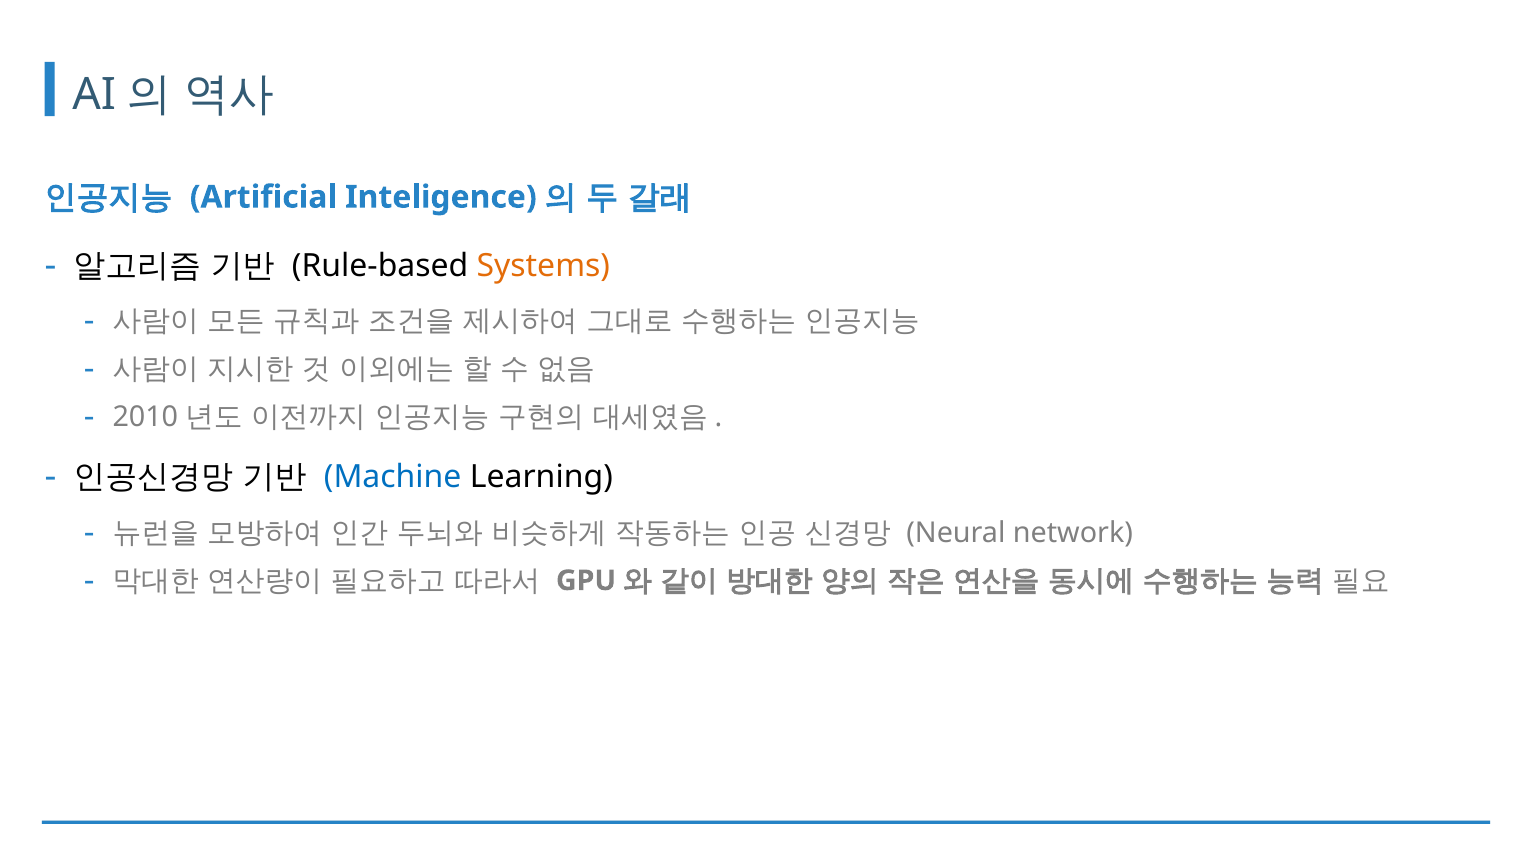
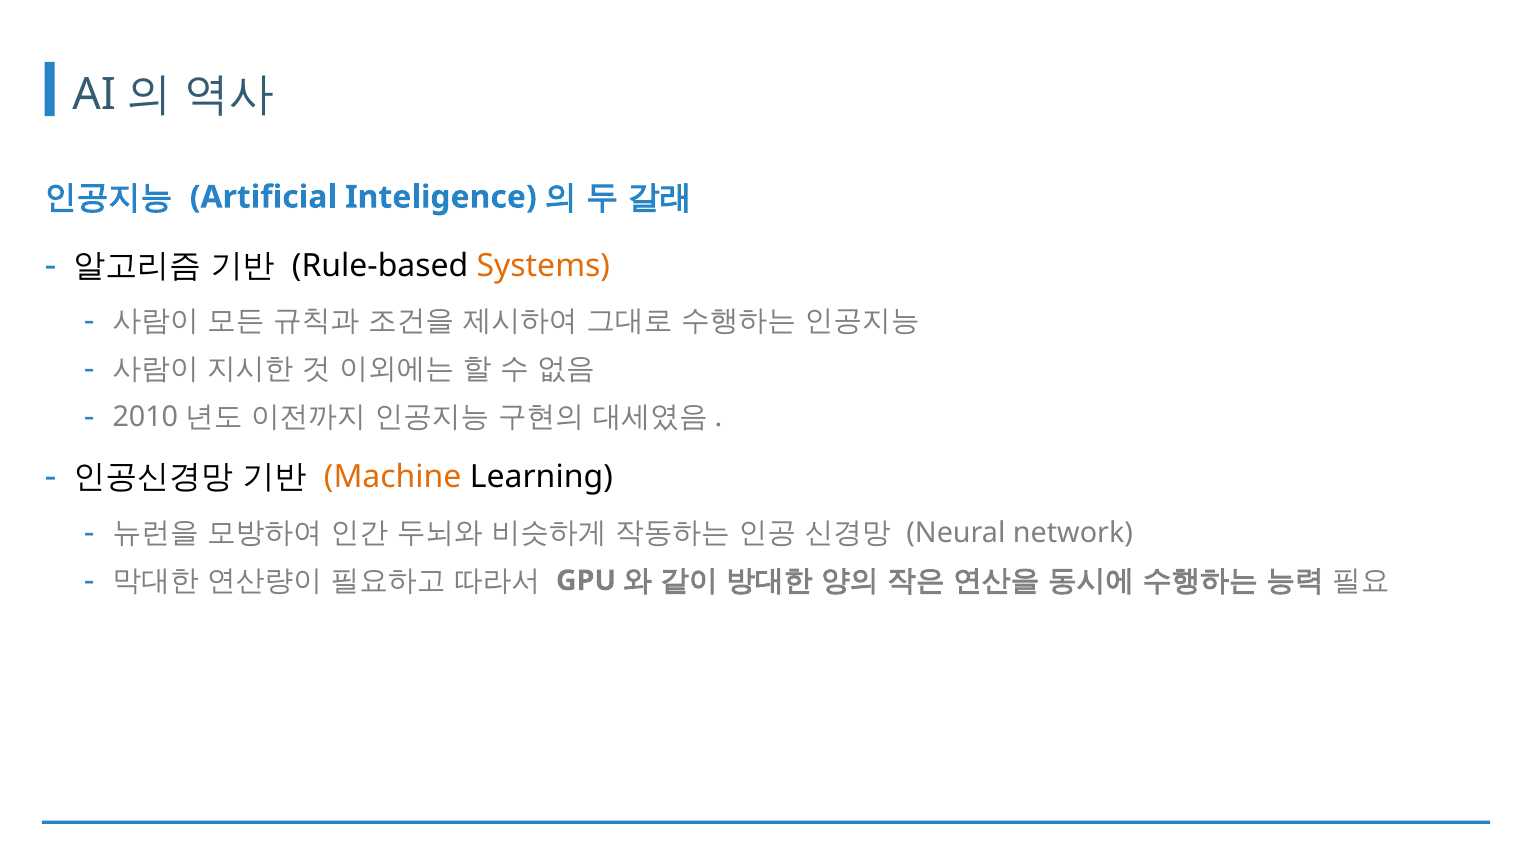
Machine colour: blue -> orange (393, 477)
